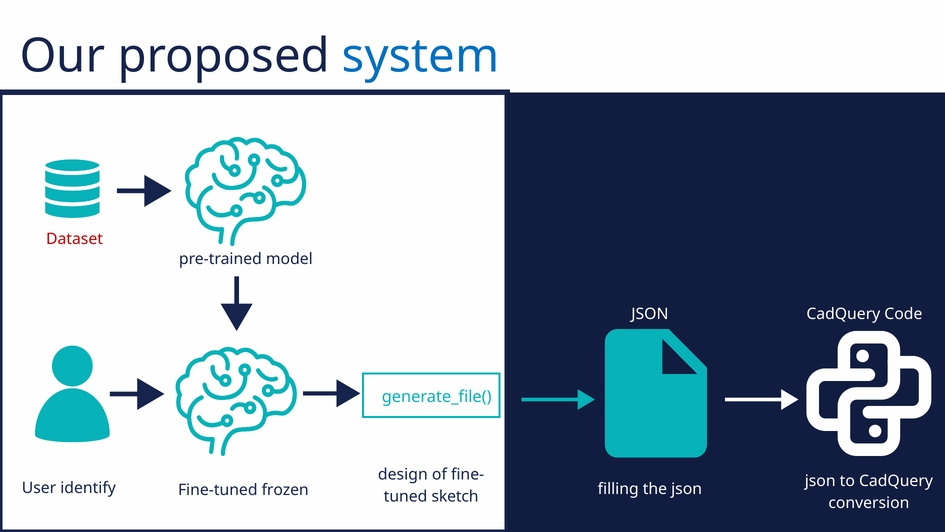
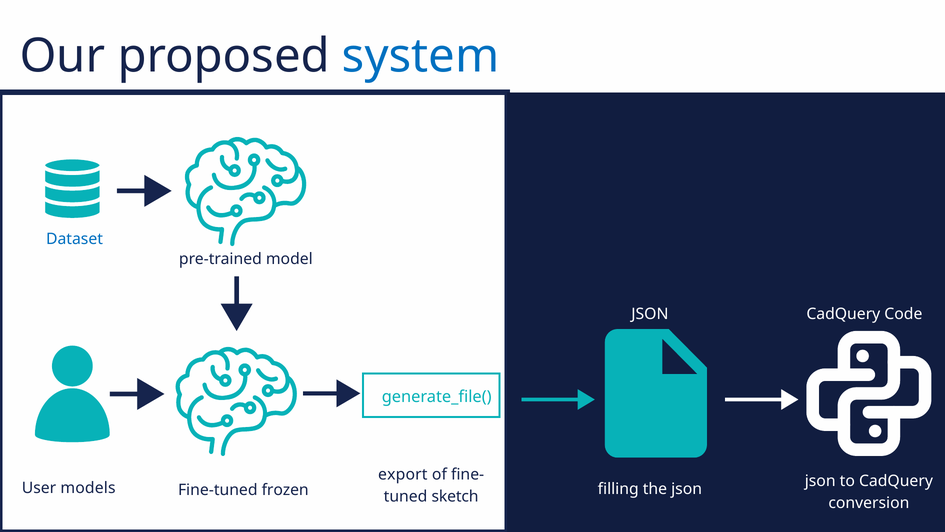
Dataset colour: red -> blue (74, 239)
design: design -> export (403, 474)
identify: identify -> models (88, 488)
